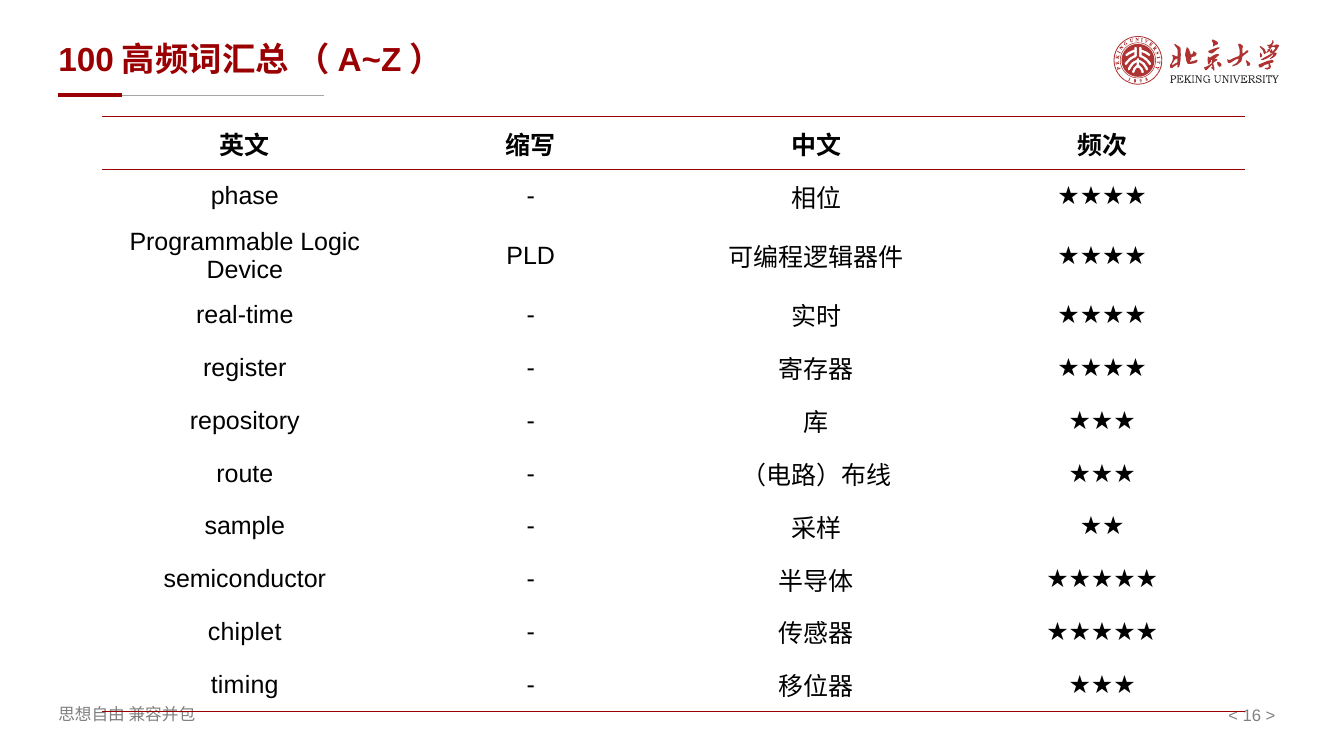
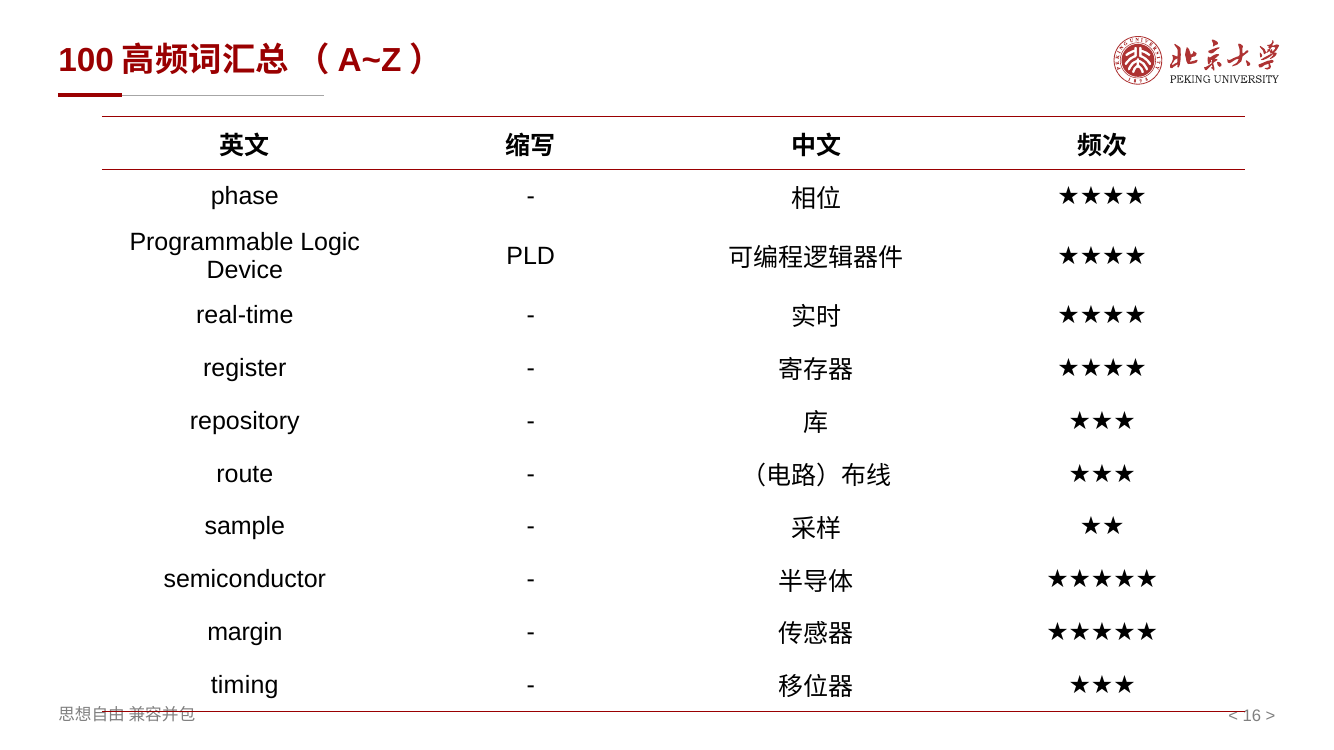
chiplet: chiplet -> margin (245, 633)
